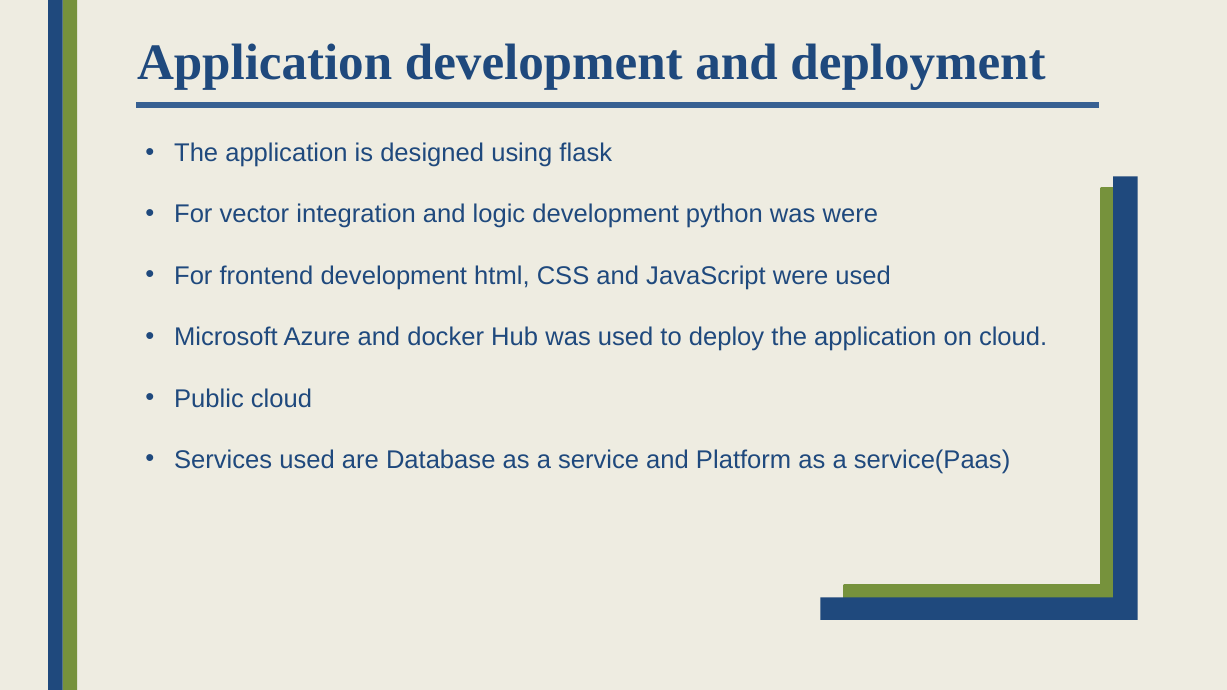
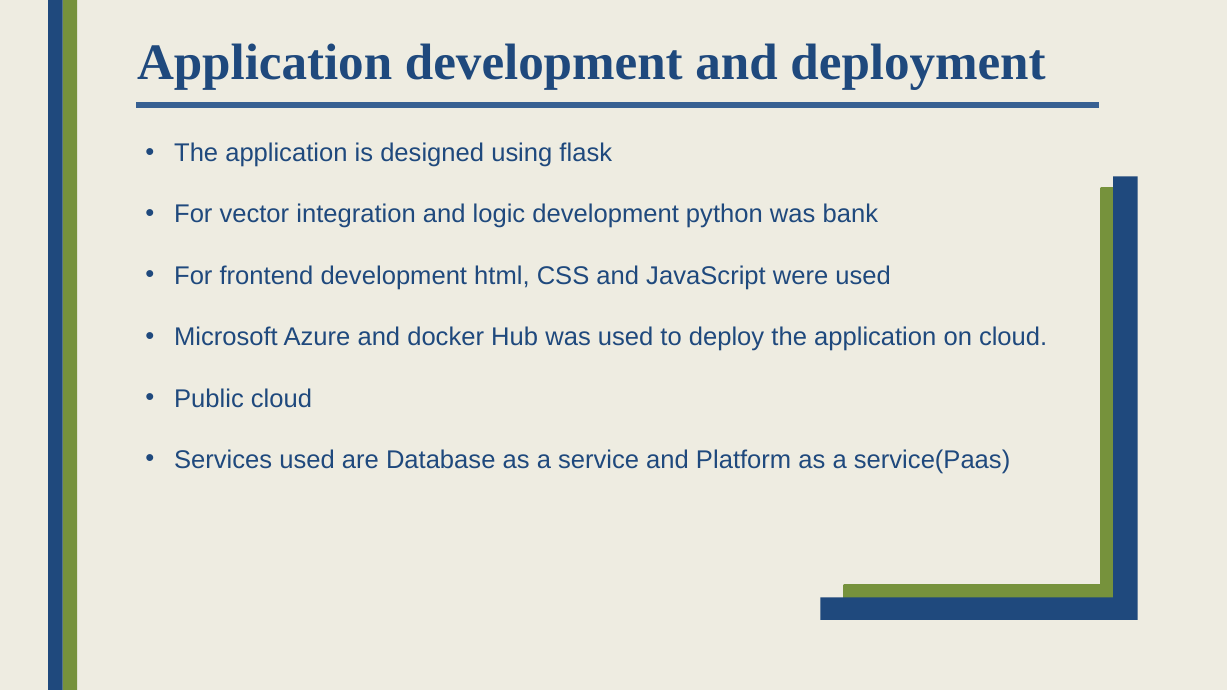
was were: were -> bank (850, 215)
